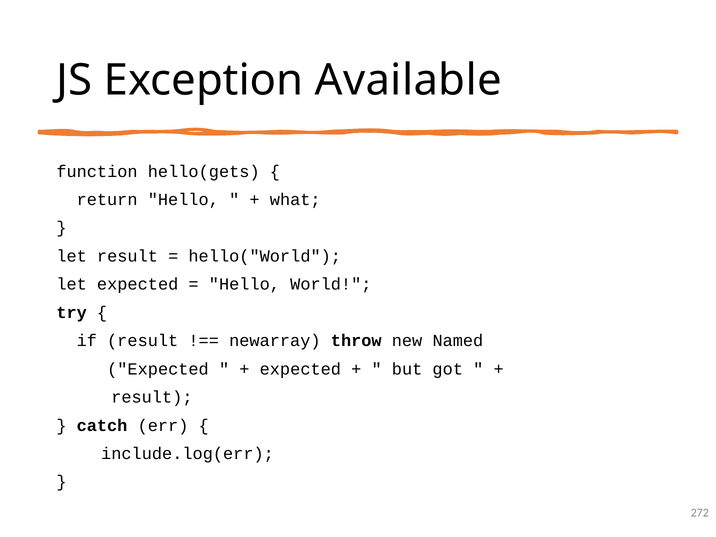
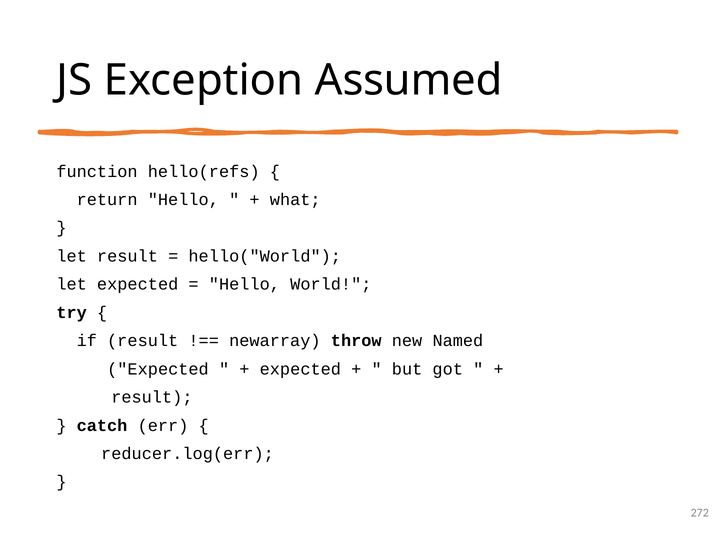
Available: Available -> Assumed (409, 80)
hello(gets: hello(gets -> hello(refs (204, 171)
include.log(err: include.log(err -> reducer.log(err (188, 454)
